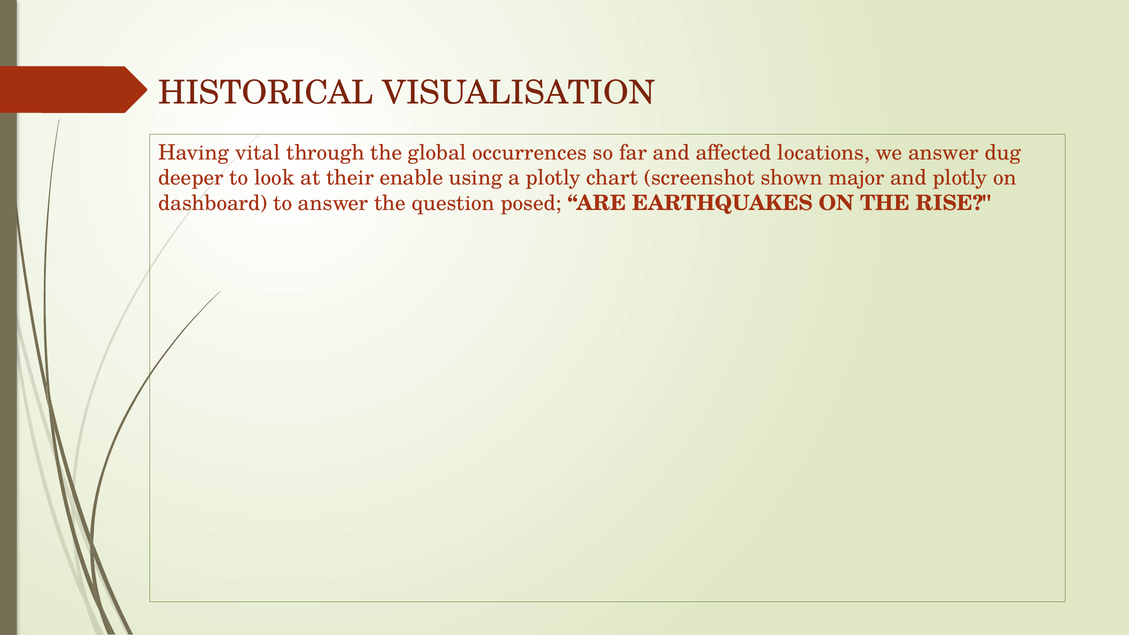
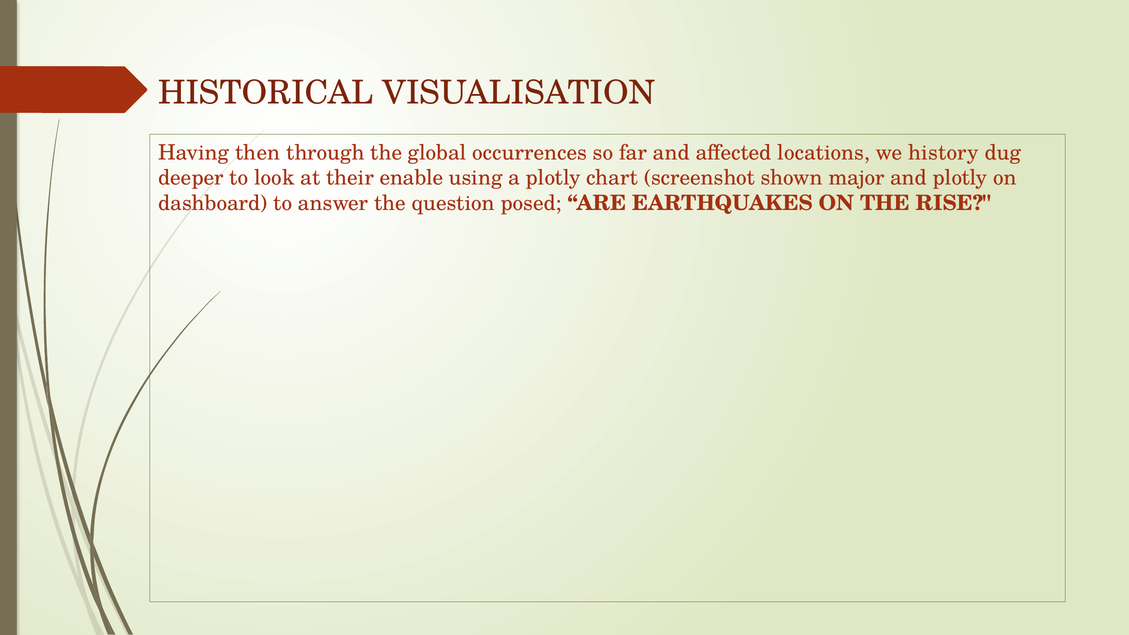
vital: vital -> then (258, 153)
we answer: answer -> history (943, 153)
